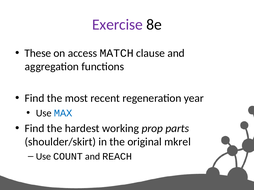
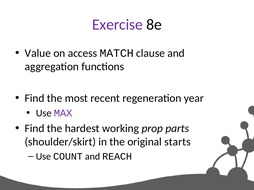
These: These -> Value (38, 53)
MAX colour: blue -> purple (63, 113)
mkrel: mkrel -> starts (178, 142)
